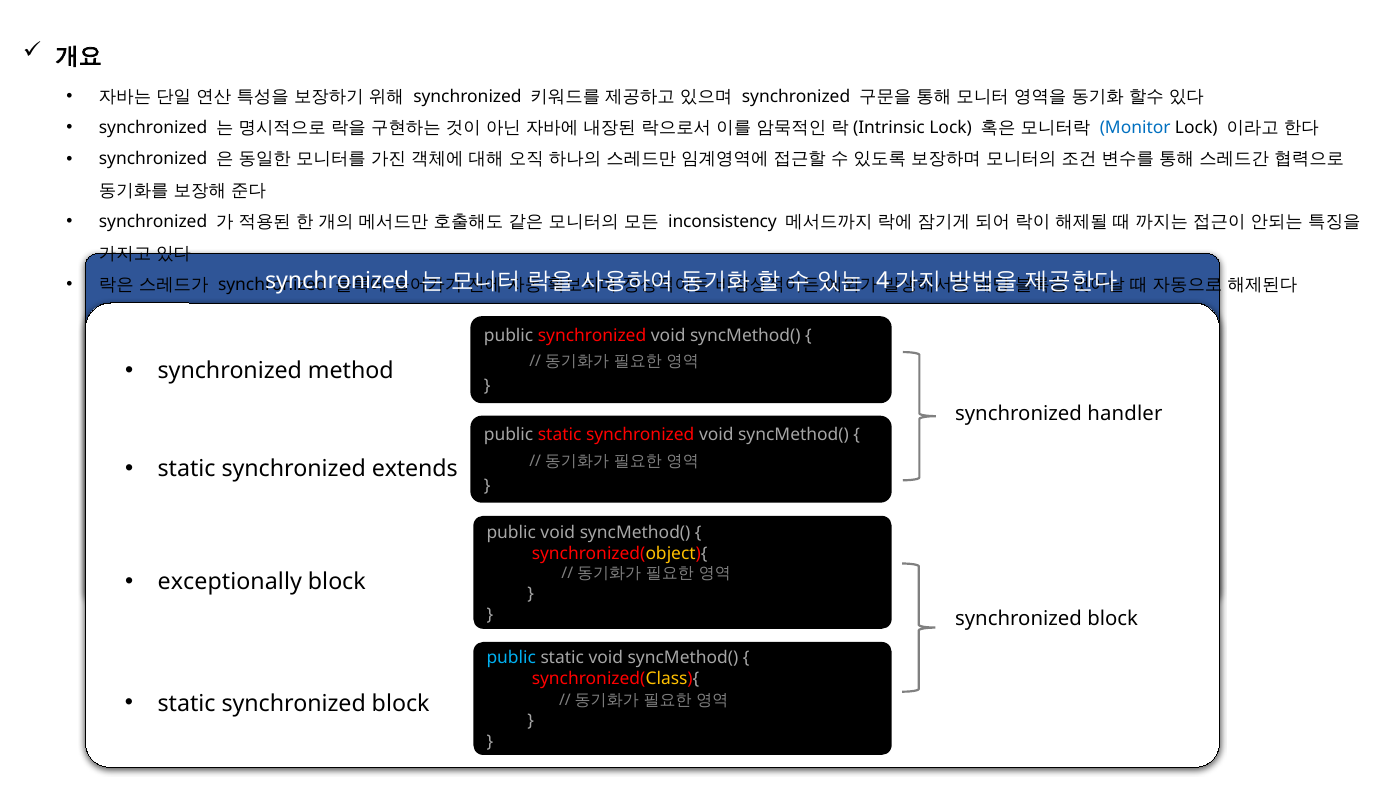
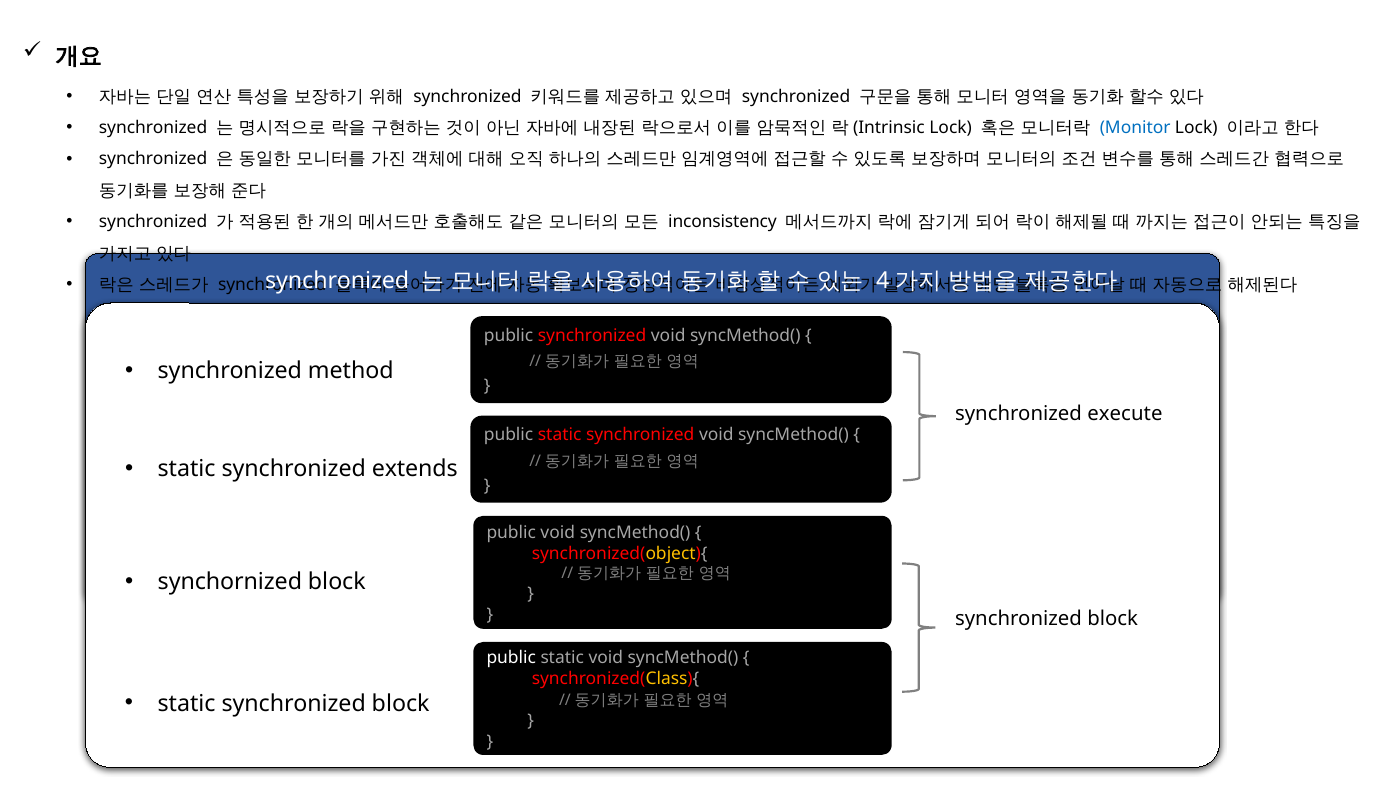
handler: handler -> execute (1125, 413)
exceptionally: exceptionally -> synchornized (230, 582)
public colour: light blue -> white (511, 658)
